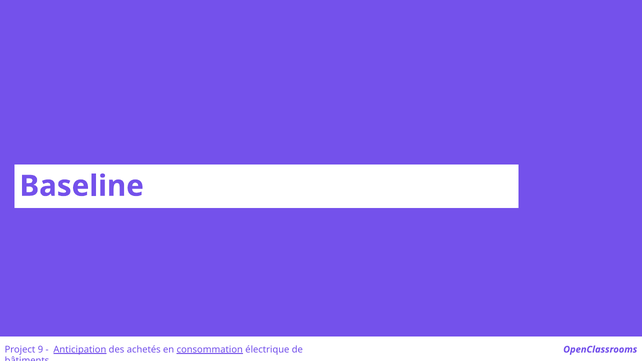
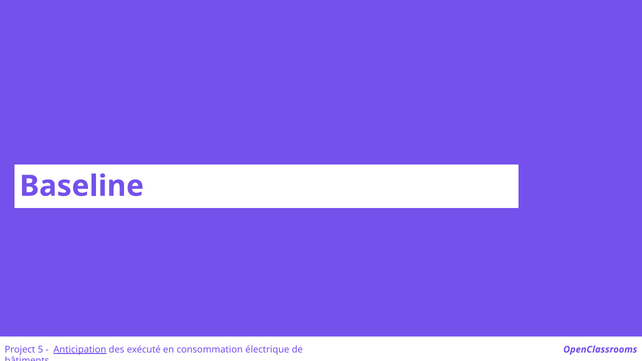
9: 9 -> 5 (40, 350)
achetés: achetés -> exécuté (144, 350)
consommation underline: present -> none (210, 350)
